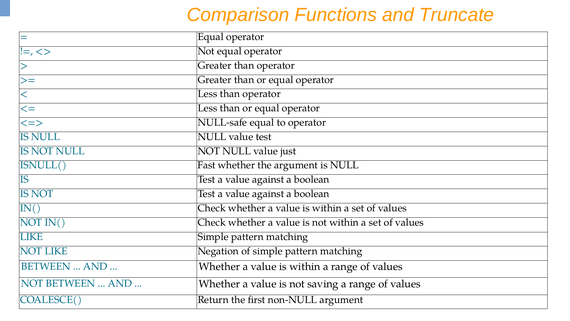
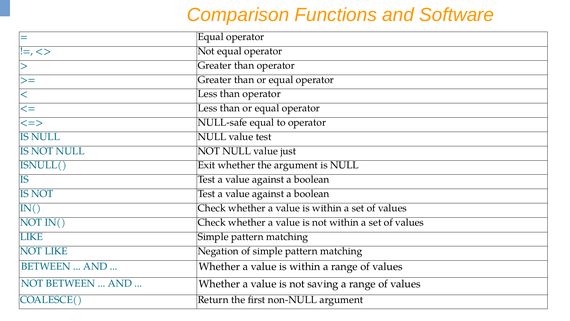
Truncate: Truncate -> Software (457, 15)
Fast: Fast -> Exit (207, 165)
